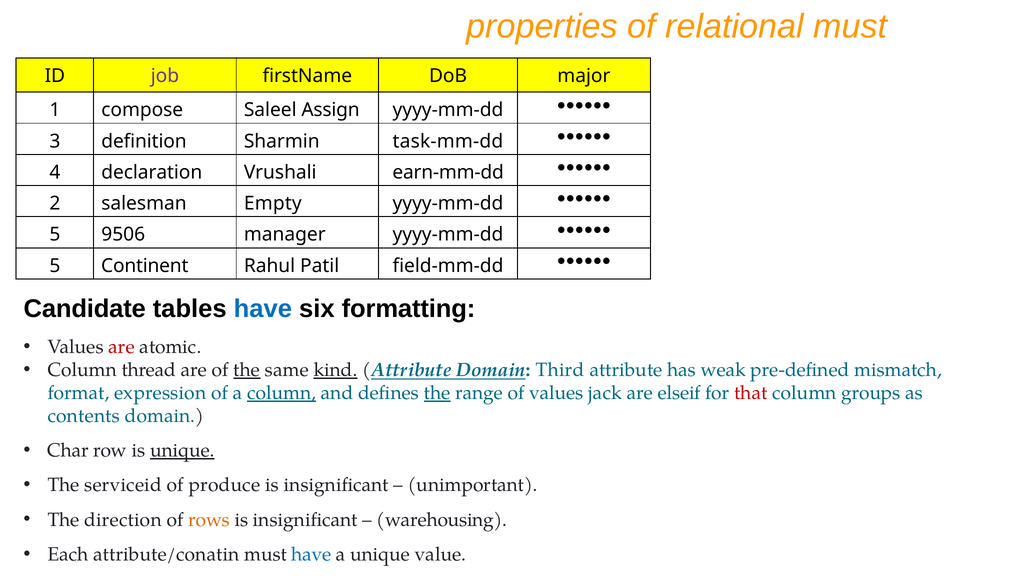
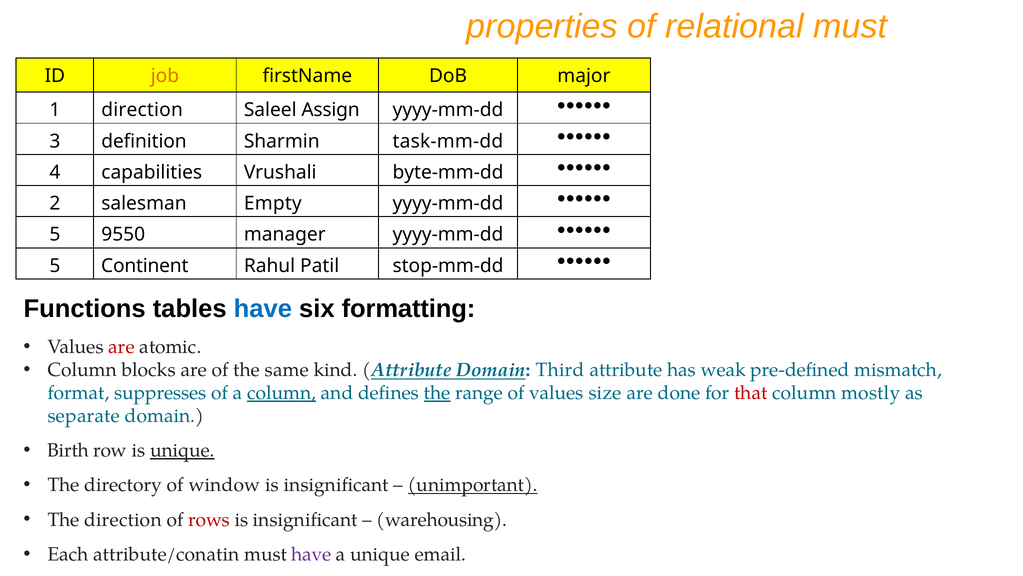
job colour: purple -> orange (165, 76)
1 compose: compose -> direction (142, 110)
declaration: declaration -> capabilities (152, 172)
earn-mm-dd: earn-mm-dd -> byte-mm-dd (448, 172)
9506: 9506 -> 9550 (123, 234)
field-mm-dd: field-mm-dd -> stop-mm-dd (448, 266)
Candidate: Candidate -> Functions (85, 309)
thread: thread -> blocks (149, 370)
the underline: present -> none (247, 370)
kind underline: present -> none (336, 370)
expression: expression -> suppresses (160, 393)
jack: jack -> size (605, 393)
elseif: elseif -> done (679, 393)
groups: groups -> mostly (871, 393)
contents: contents -> separate (84, 416)
Char: Char -> Birth (68, 450)
serviceid: serviceid -> directory (123, 485)
produce: produce -> window (224, 485)
unimportant underline: none -> present (473, 485)
rows colour: orange -> red (209, 519)
have colour: blue -> purple (311, 554)
value: value -> email (440, 554)
